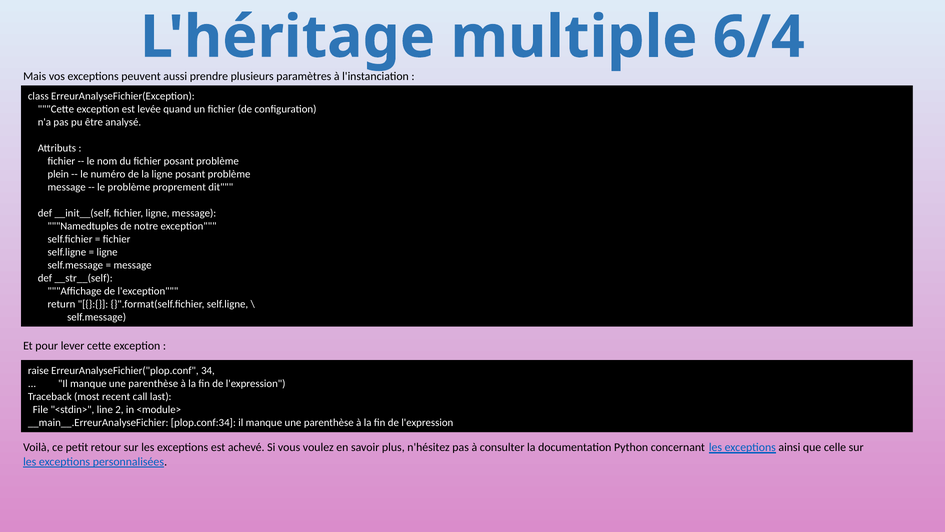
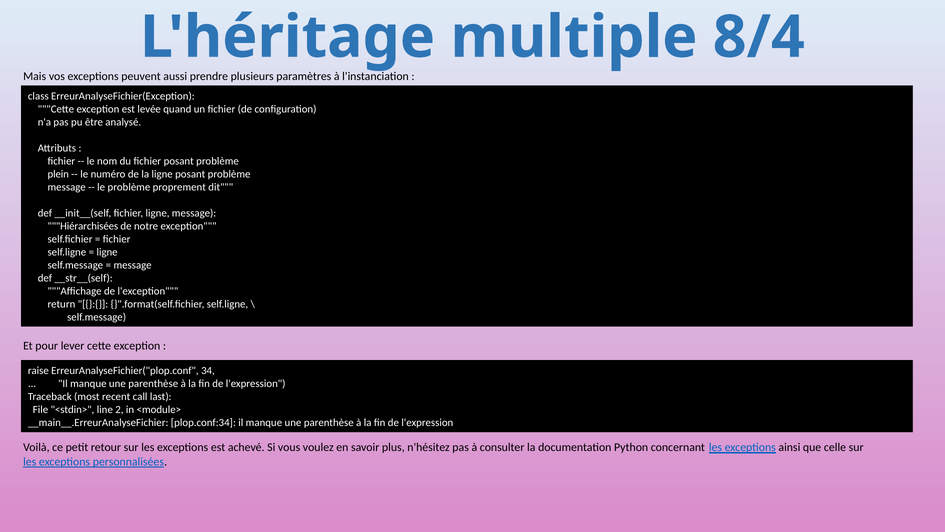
6/4: 6/4 -> 8/4 (759, 37)
Namedtuples: Namedtuples -> Hiérarchisées (83, 226)
